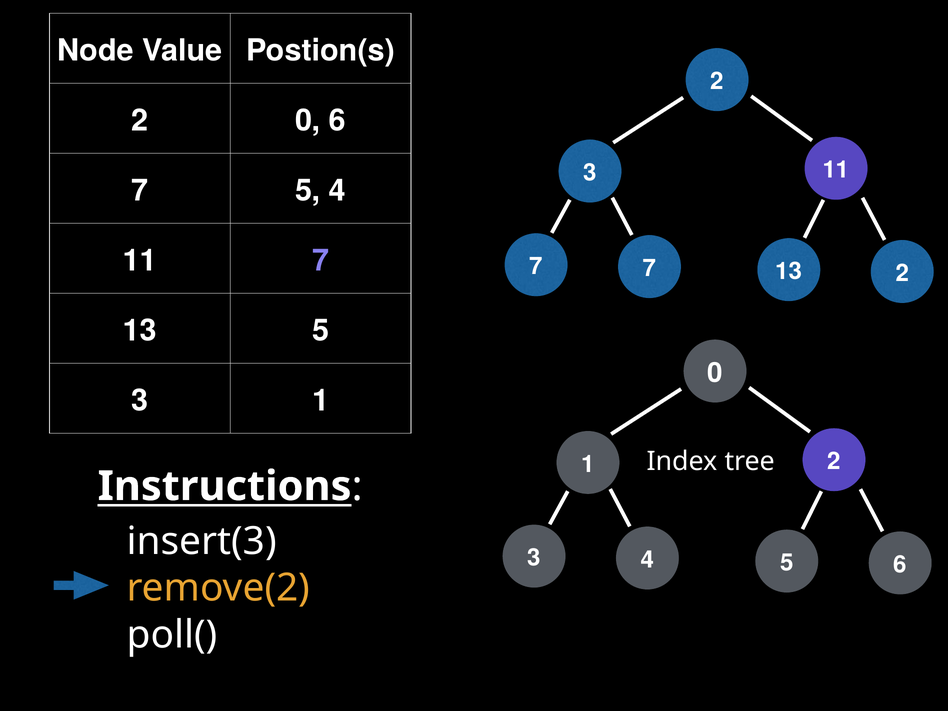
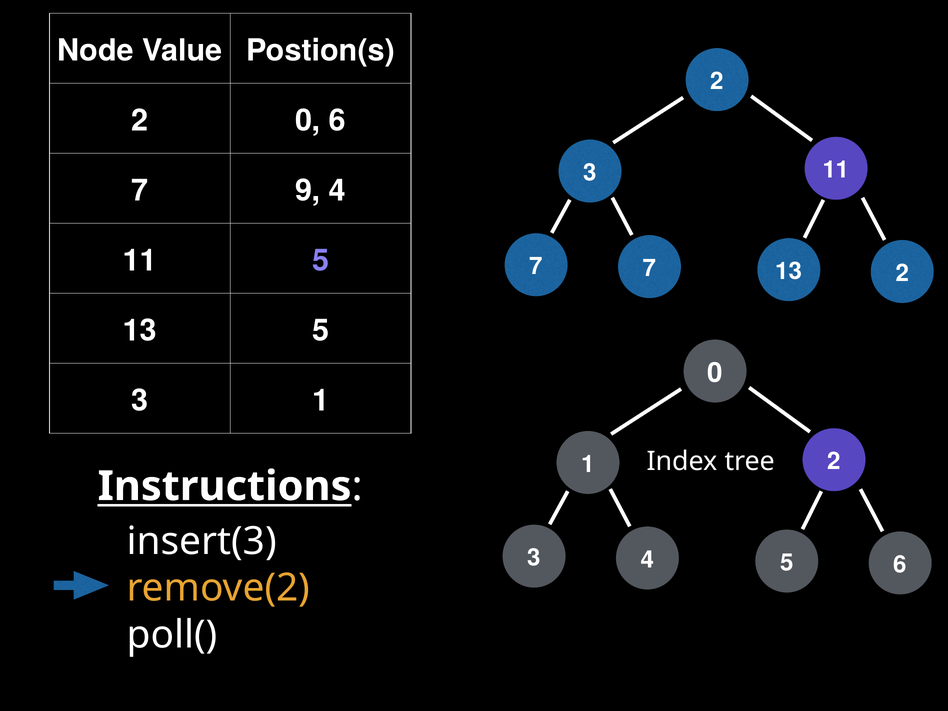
7 5: 5 -> 9 (308, 191)
7: 7 -> 5 (321, 261)
